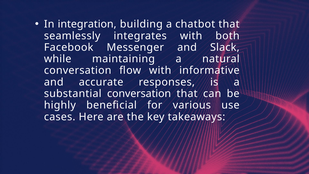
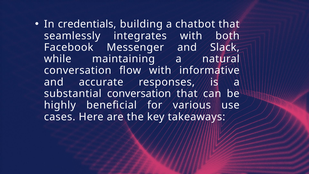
integration: integration -> credentials (87, 24)
